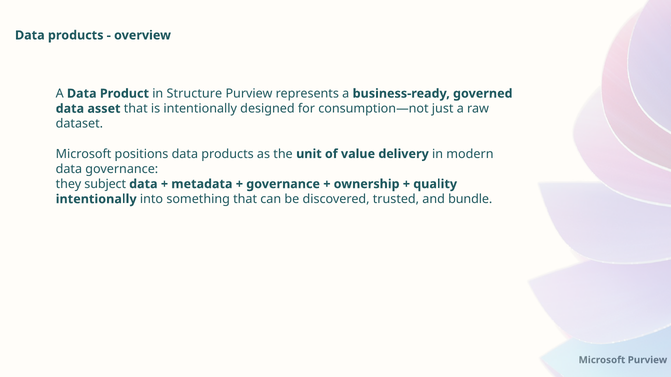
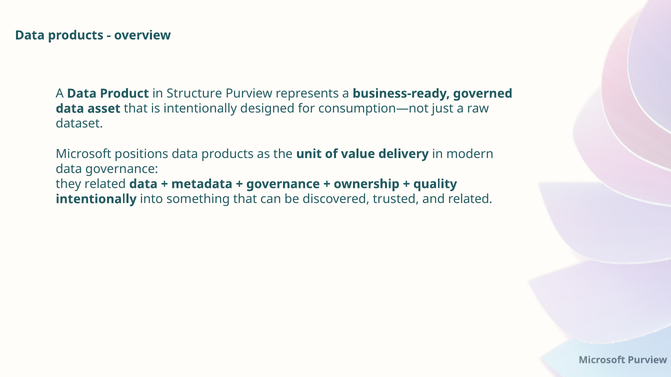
they subject: subject -> related (105, 184)
and bundle: bundle -> related (470, 199)
